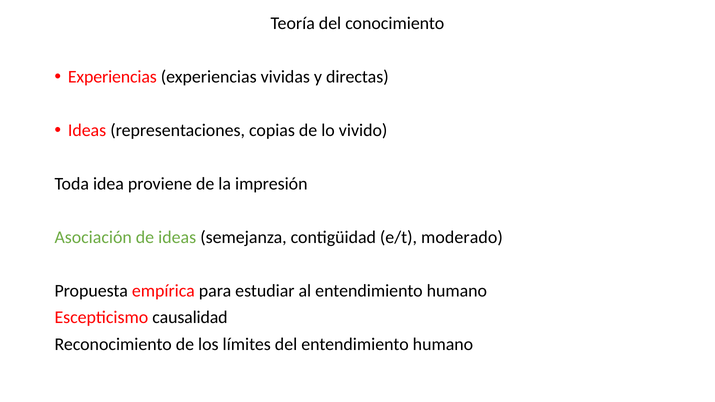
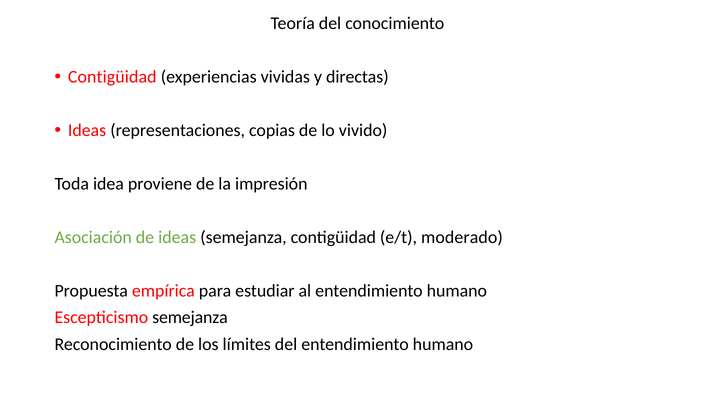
Experiencias: Experiencias -> Contigüidad (112, 77)
Escepticismo causalidad: causalidad -> semejanza (190, 318)
